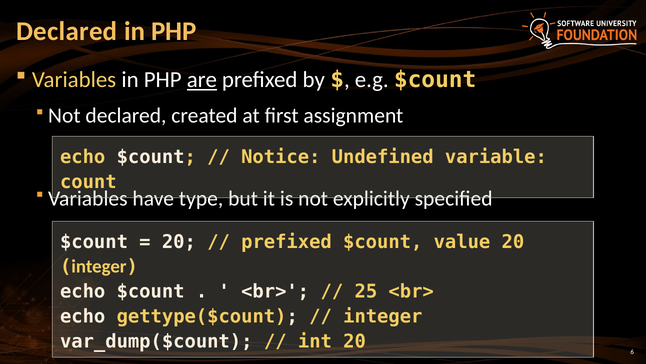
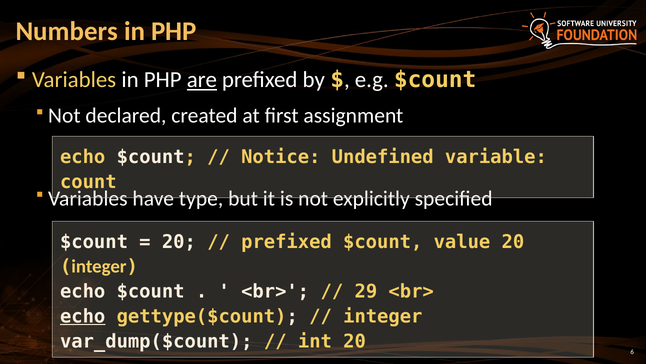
Declared: Declared -> Numbers (67, 31)
25: 25 -> 29 (366, 291)
echo underline: none -> present (83, 316)
